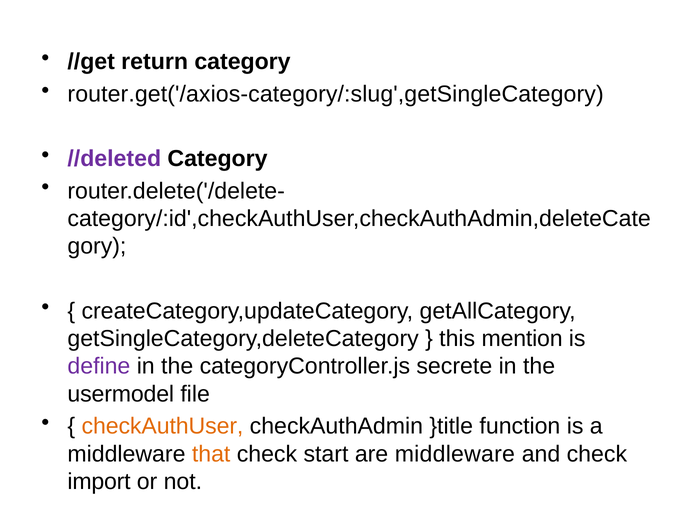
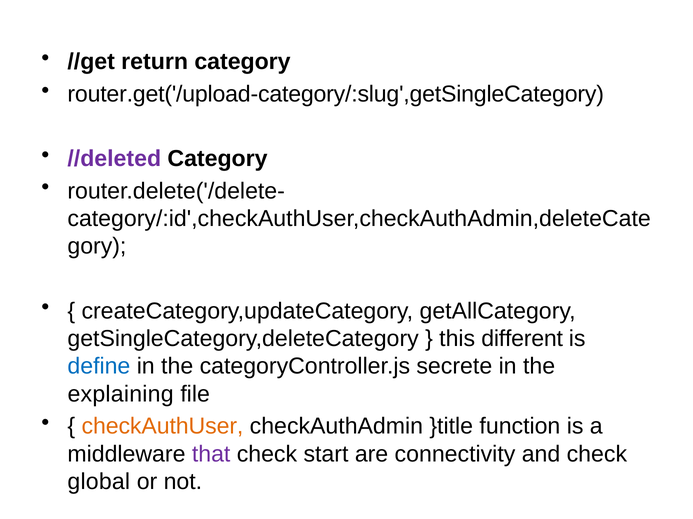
router.get('/axios-category/:slug',getSingleCategory: router.get('/axios-category/:slug',getSingleCategory -> router.get('/upload-category/:slug',getSingleCategory (336, 94)
mention: mention -> different (522, 339)
define colour: purple -> blue (99, 367)
usermodel: usermodel -> explaining (121, 395)
that colour: orange -> purple (211, 455)
are middleware: middleware -> connectivity (455, 455)
import: import -> global (99, 482)
